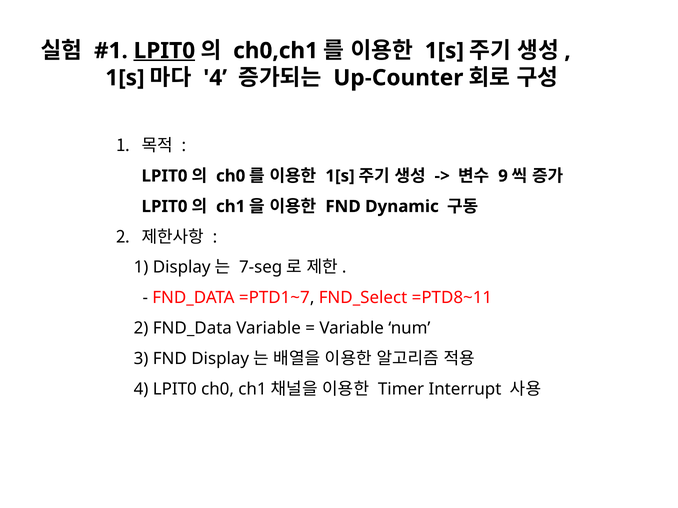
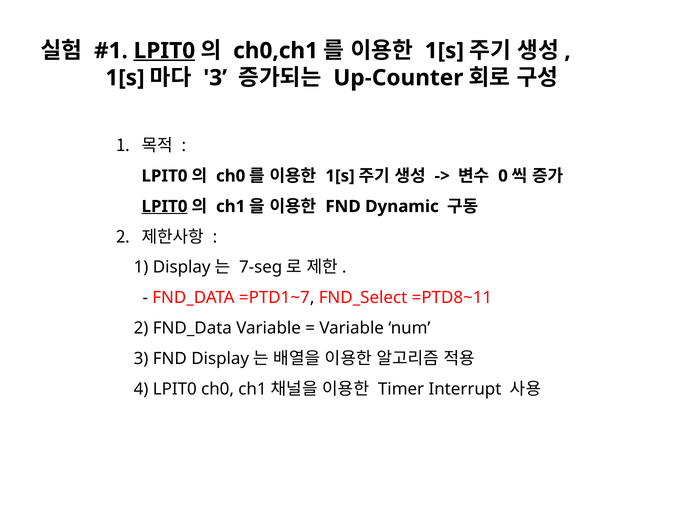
4: 4 -> 3 (215, 78)
9: 9 -> 0 (503, 176)
LPIT0 underline: none -> present (165, 207)
